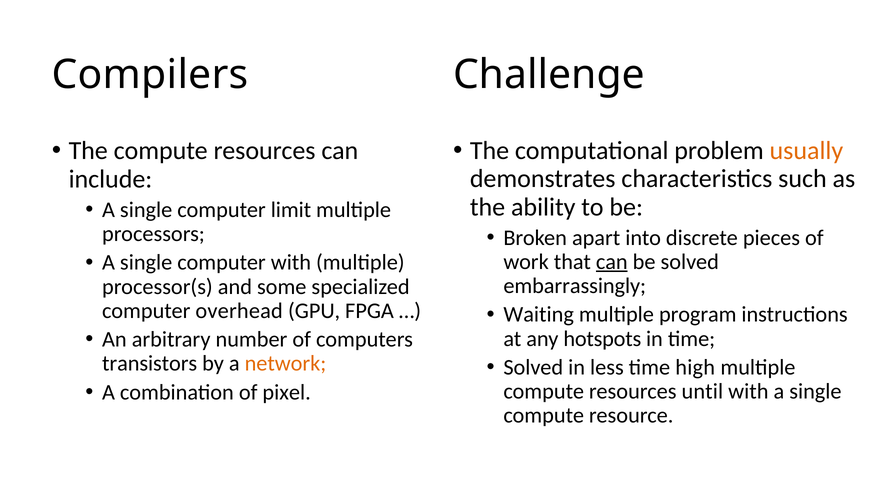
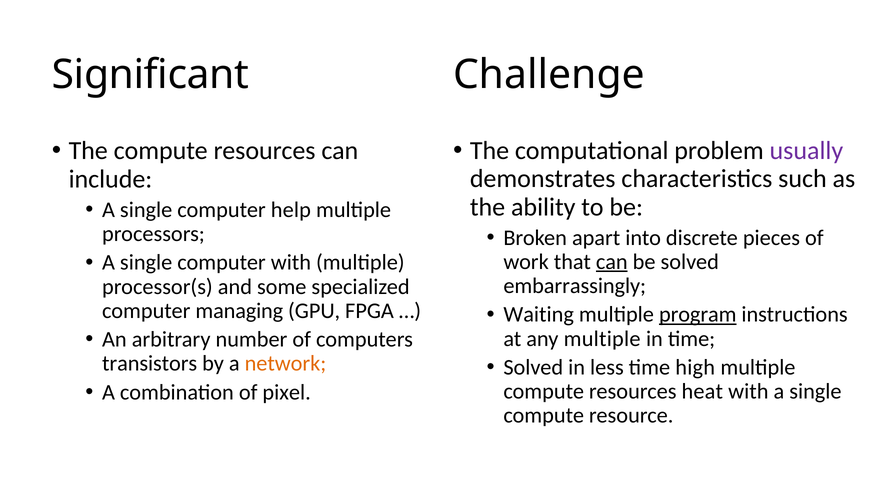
Compilers: Compilers -> Significant (150, 75)
usually colour: orange -> purple (806, 151)
limit: limit -> help (291, 210)
overhead: overhead -> managing (239, 311)
program underline: none -> present (698, 315)
any hotspots: hotspots -> multiple (602, 339)
until: until -> heat (702, 392)
